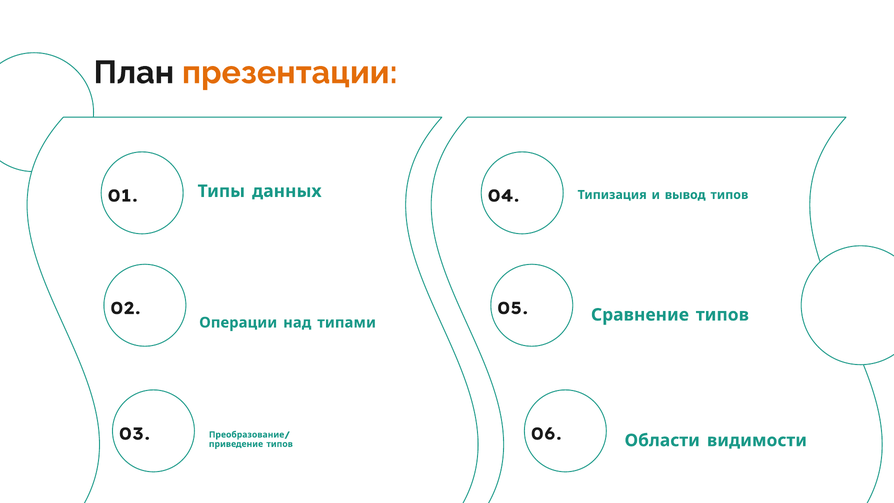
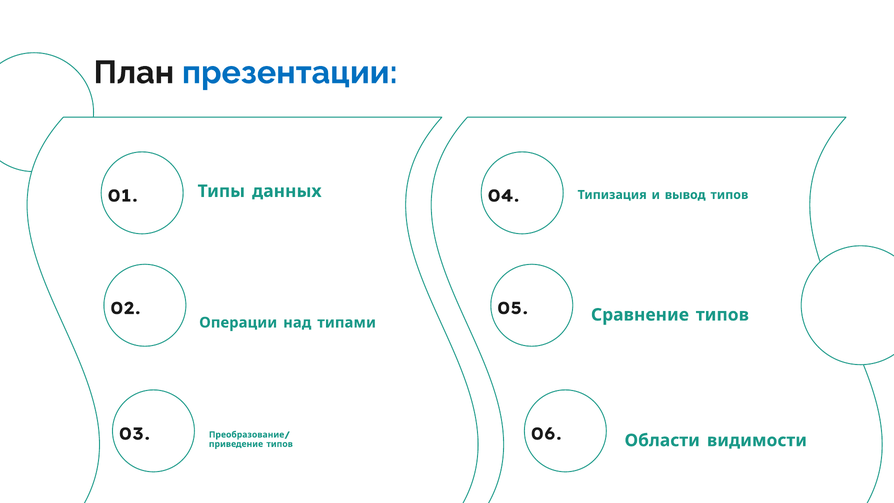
презентации colour: orange -> blue (290, 73)
